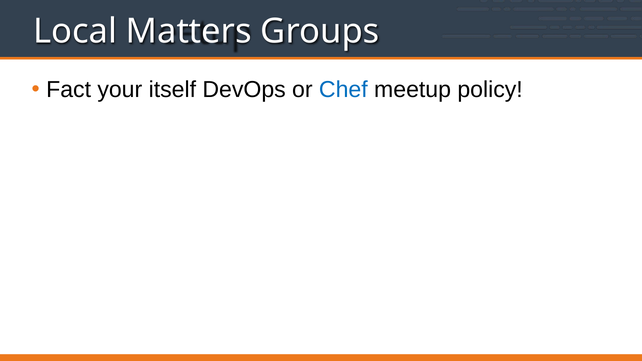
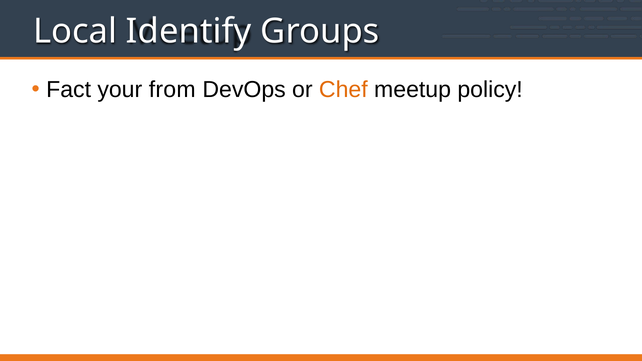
Matters: Matters -> Identify (189, 31)
itself: itself -> from (172, 90)
Chef colour: blue -> orange (343, 90)
